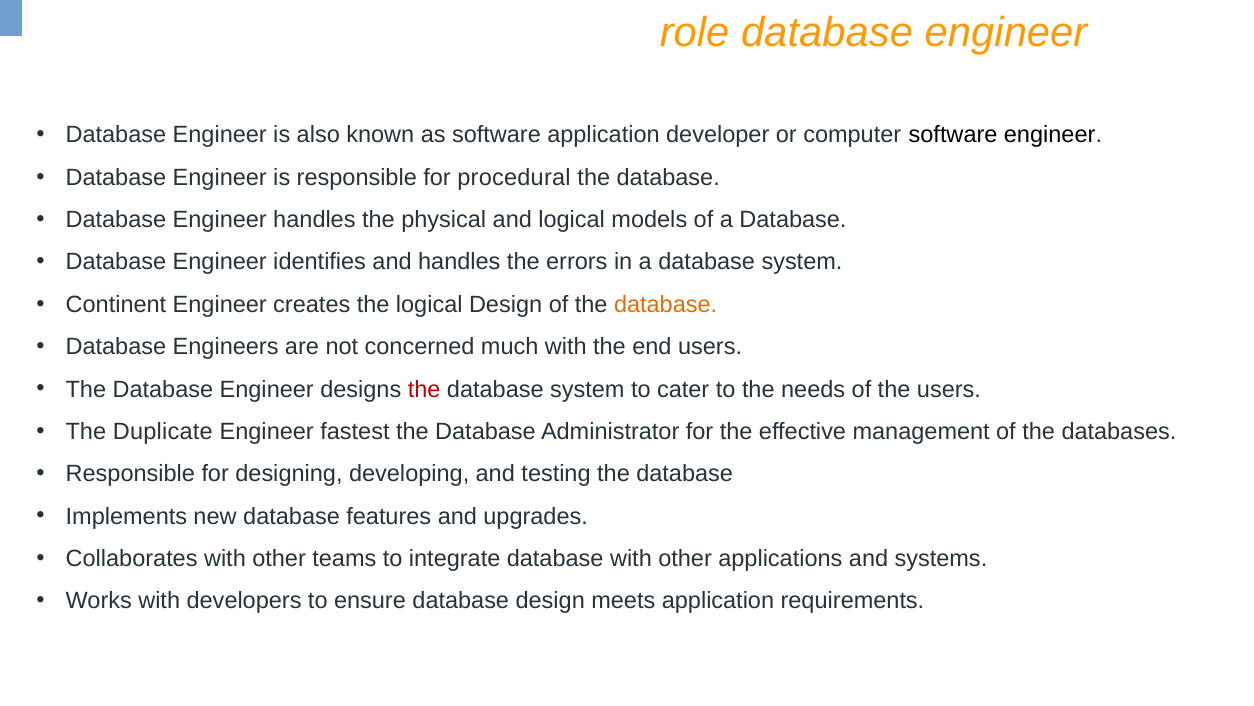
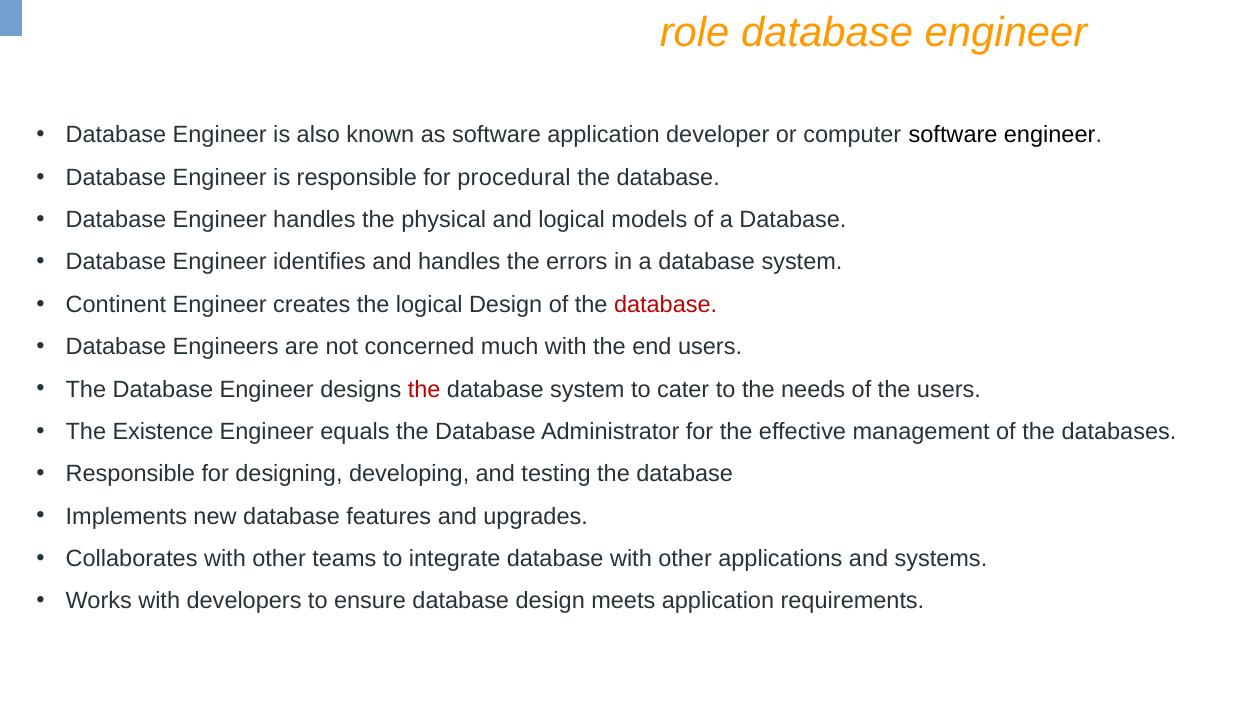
database colour: orange -> red (666, 304)
Duplicate: Duplicate -> Existence (163, 431)
fastest: fastest -> equals (355, 431)
